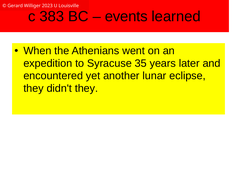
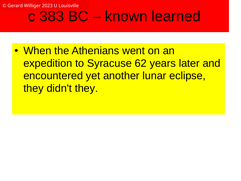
events: events -> known (126, 16)
35: 35 -> 62 (141, 63)
